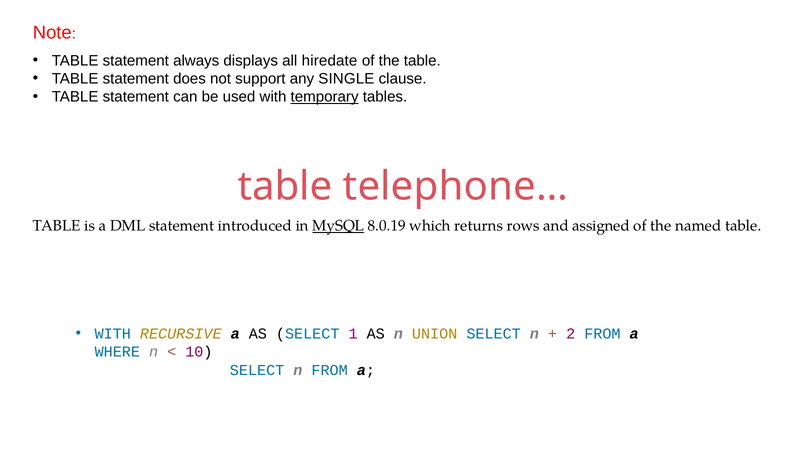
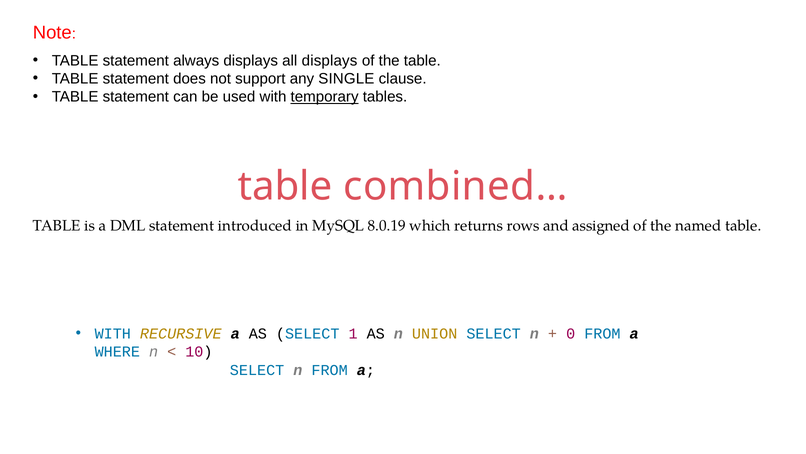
all hiredate: hiredate -> displays (330, 61)
telephone…: telephone… -> combined… (455, 186)
MySQL underline: present -> none (338, 225)
2: 2 -> 0 (571, 333)
